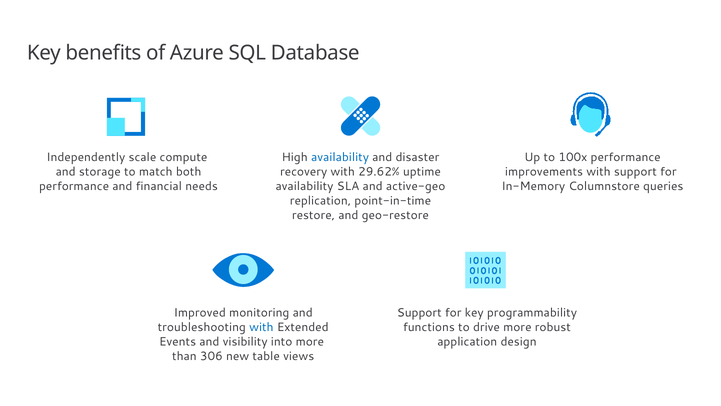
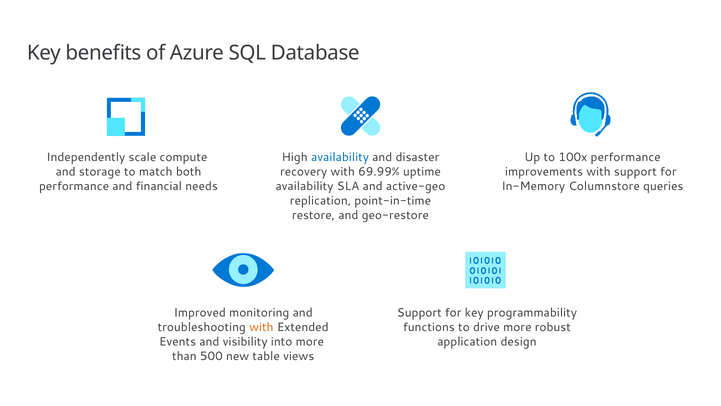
29.62%: 29.62% -> 69.99% (379, 172)
with colour: blue -> orange (261, 327)
306: 306 -> 500 (211, 356)
